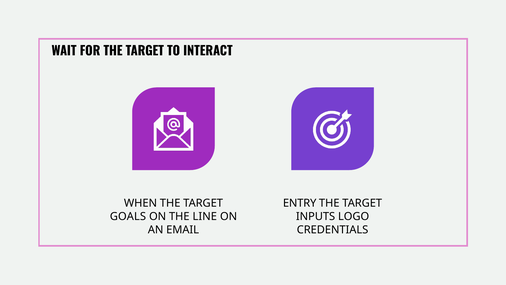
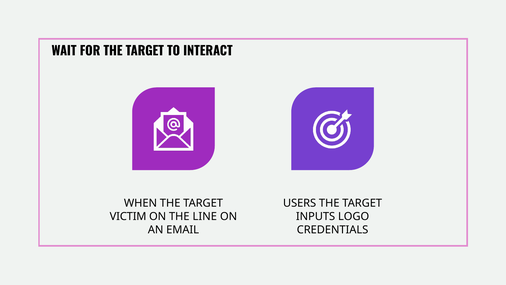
ENTRY: ENTRY -> USERS (300, 203)
GOALS: GOALS -> VICTIM (128, 216)
